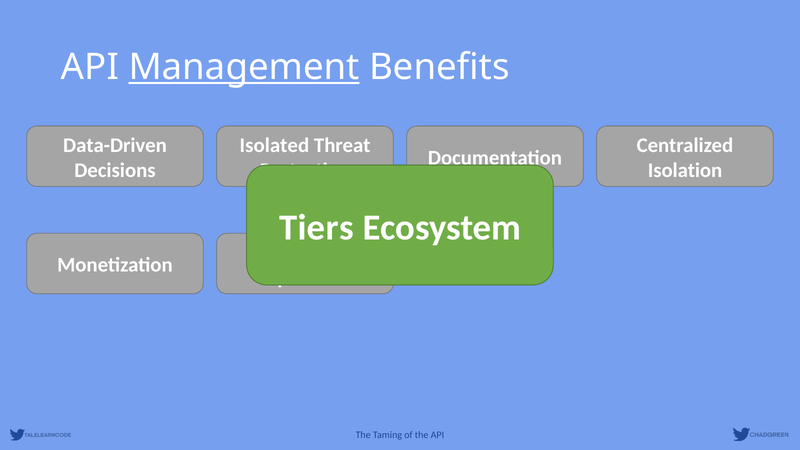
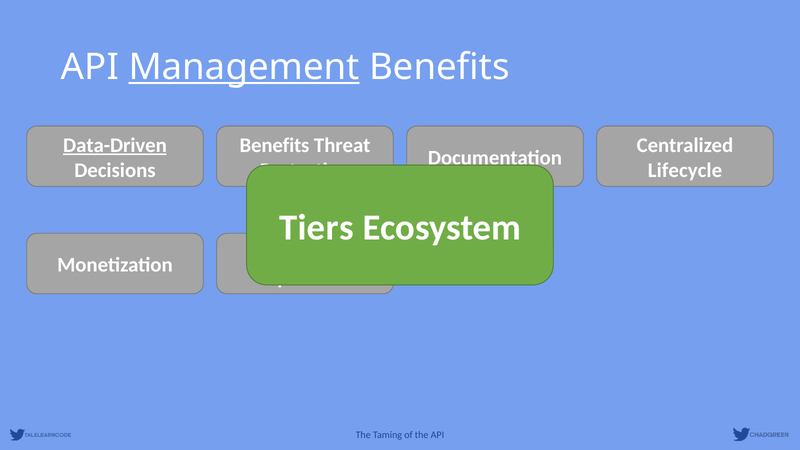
Data-Driven underline: none -> present (115, 145)
Isolated: Isolated -> Benefits (274, 145)
Isolation: Isolation -> Lifecycle (685, 170)
